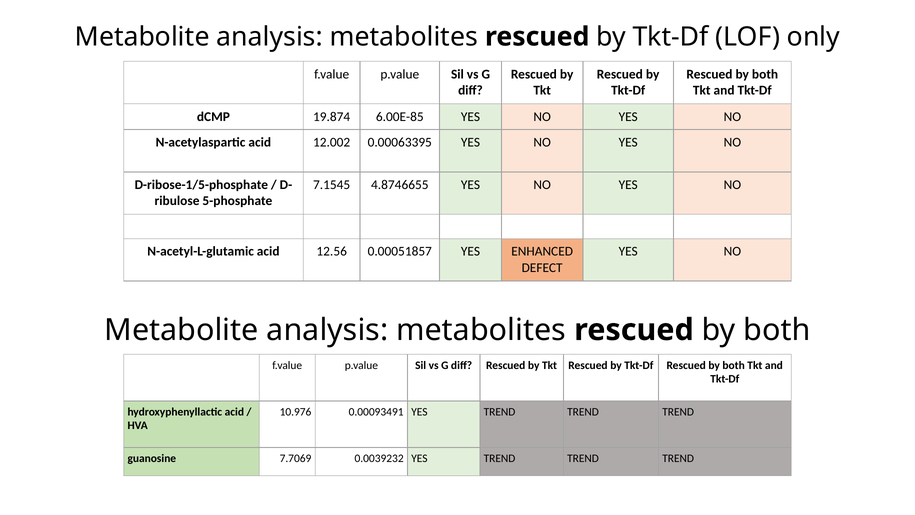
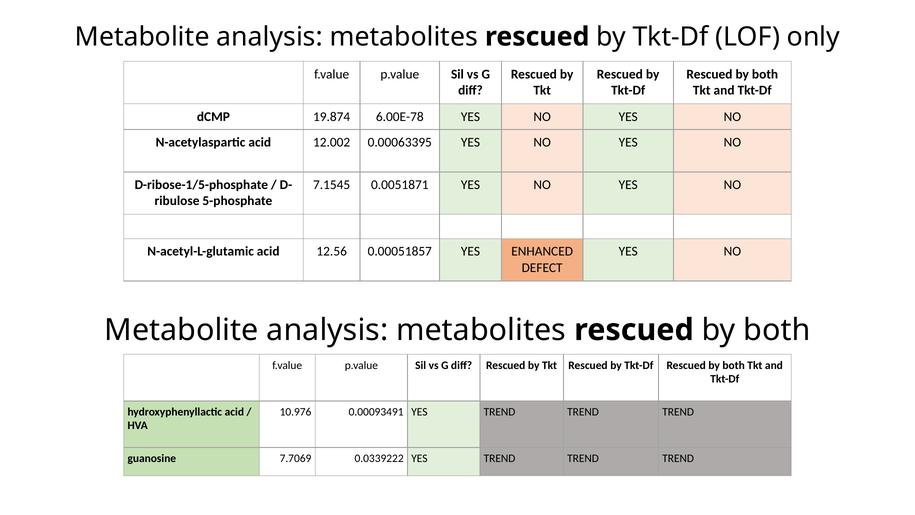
6.00E-85: 6.00E-85 -> 6.00E-78 (400, 117)
4.8746655: 4.8746655 -> 0.0051871 (400, 185)
0.0039232: 0.0039232 -> 0.0339222 (379, 458)
